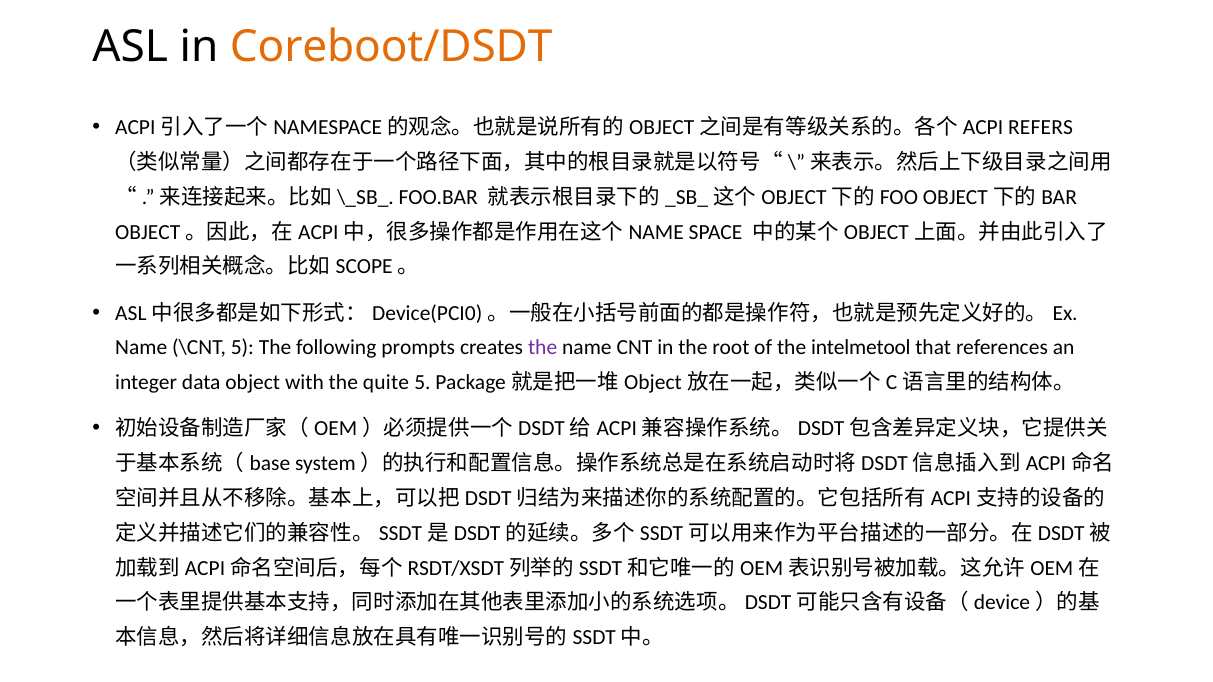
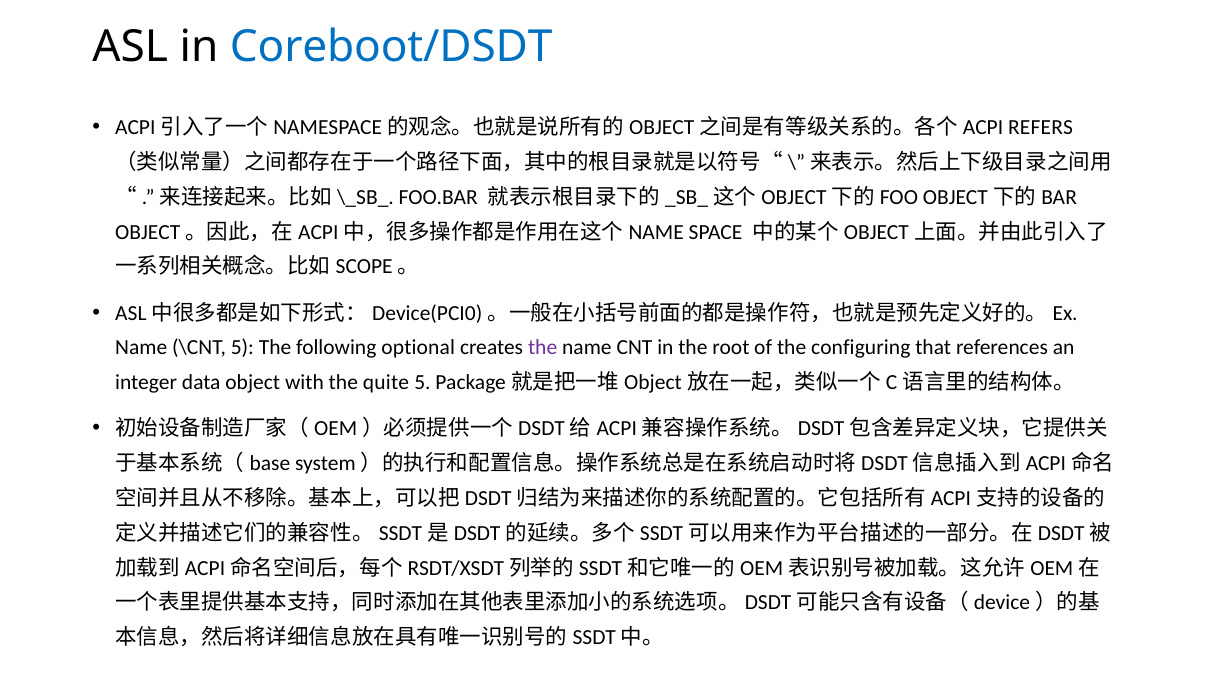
Coreboot/DSDT colour: orange -> blue (391, 47)
prompts: prompts -> optional (418, 348)
intelmetool: intelmetool -> configuring (861, 348)
